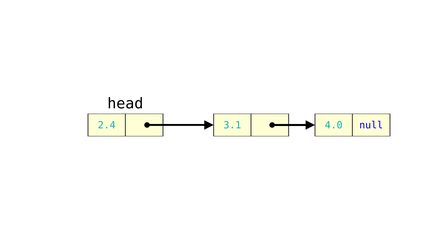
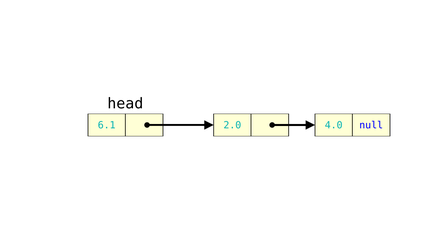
2.4: 2.4 -> 6.1 (107, 125)
3.1: 3.1 -> 2.0 (232, 125)
